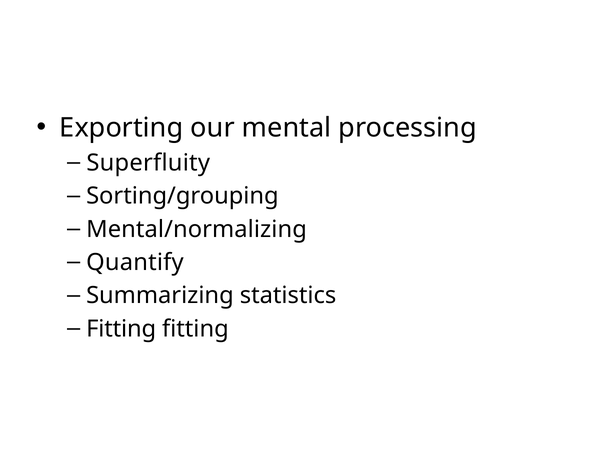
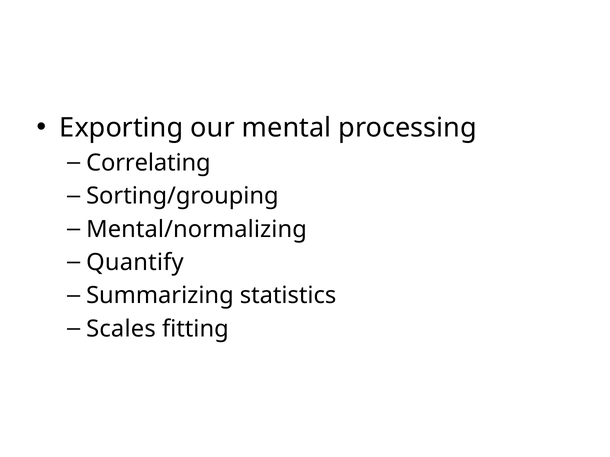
Superfluity: Superfluity -> Correlating (148, 163)
Fitting: Fitting -> Scales (121, 329)
